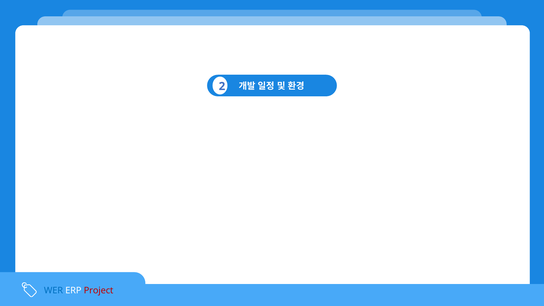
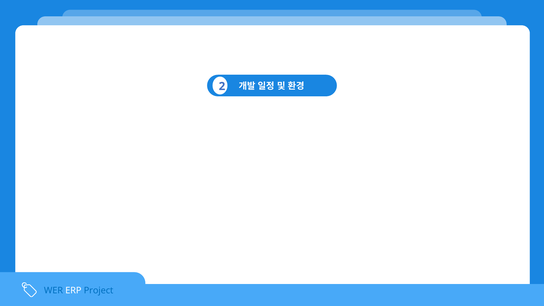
Project colour: red -> blue (99, 290)
